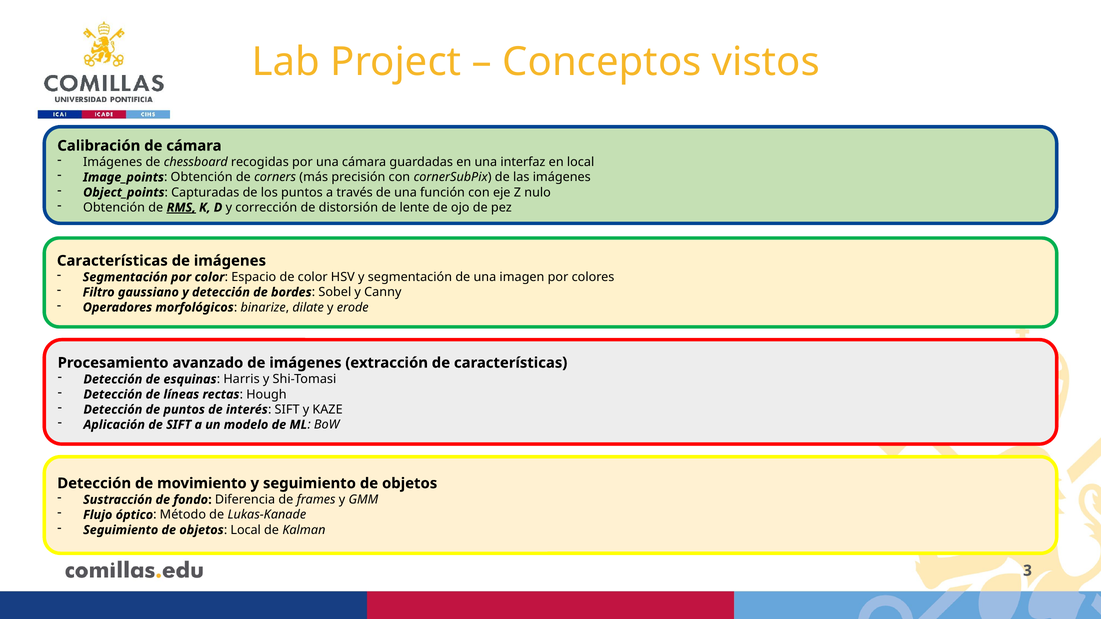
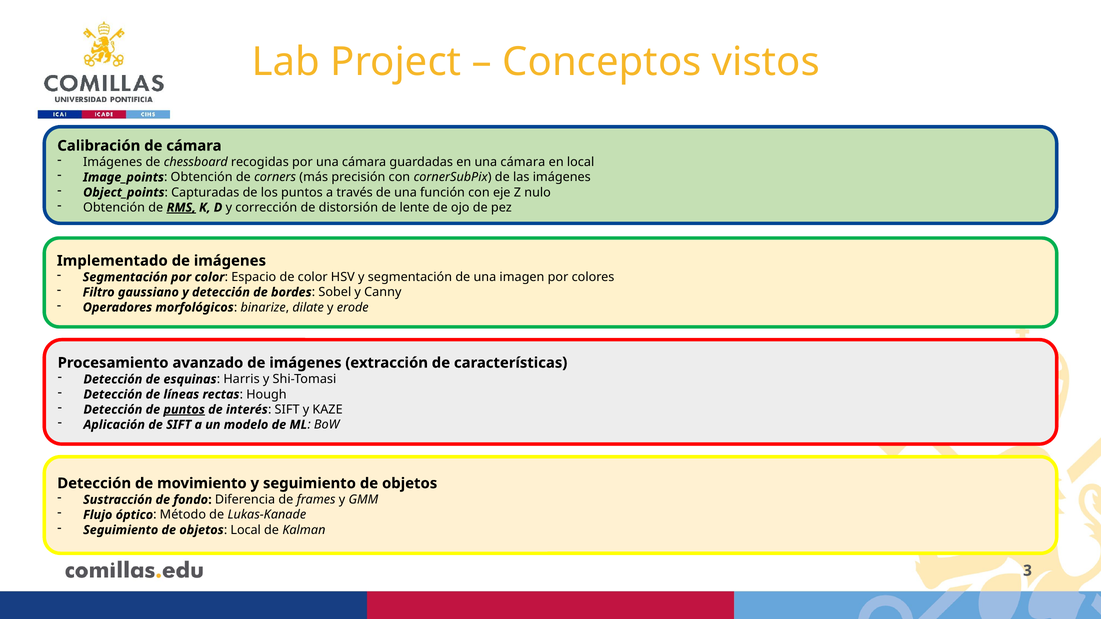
en una interfaz: interfaz -> cámara (523, 162)
Características: Características -> Implementado (112, 261)
puntos underline: none -> present (184, 410)
